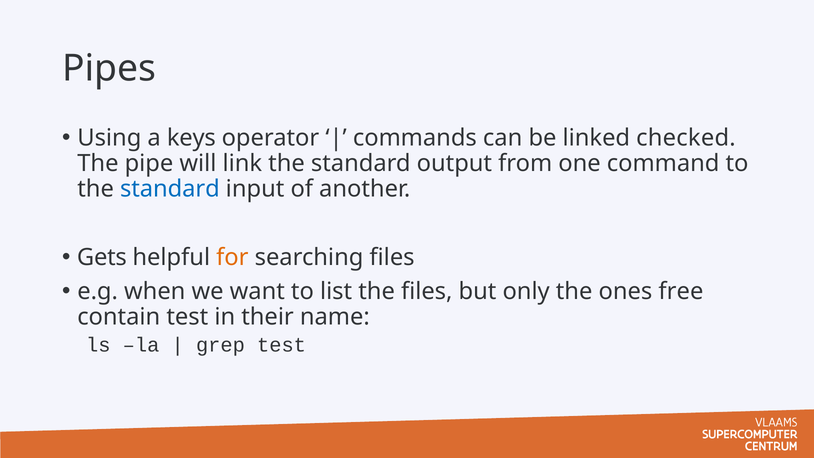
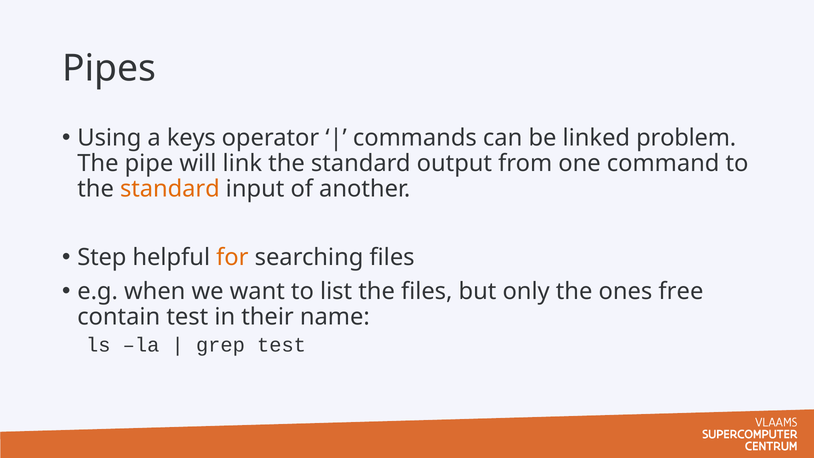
checked: checked -> problem (686, 138)
standard colour: blue -> orange (170, 189)
Gets: Gets -> Step (102, 257)
